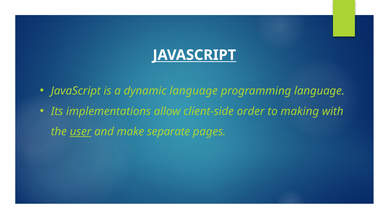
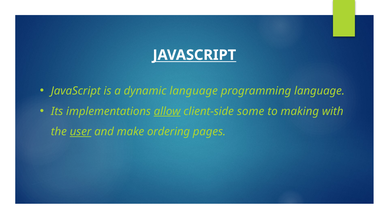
allow underline: none -> present (167, 111)
order: order -> some (251, 111)
separate: separate -> ordering (169, 132)
